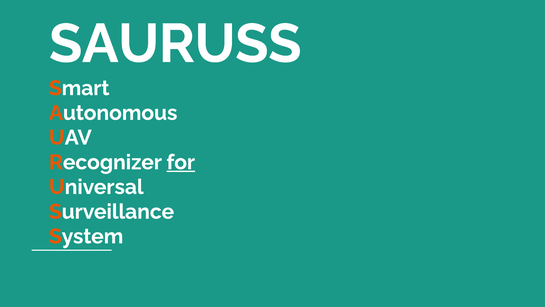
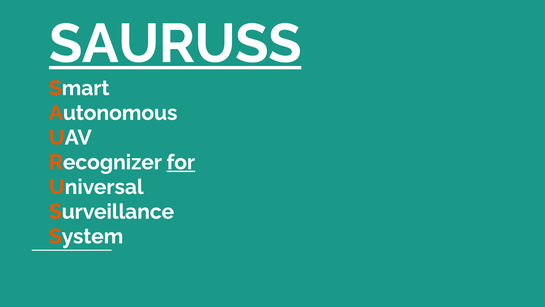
SAURUSS underline: none -> present (175, 44)
